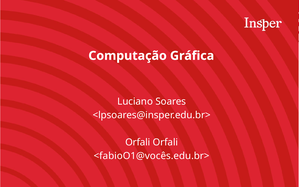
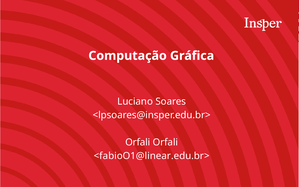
<fabioO1@vocês.edu.br>: <fabioO1@vocês.edu.br> -> <fabioO1@linear.edu.br> (152, 156)
